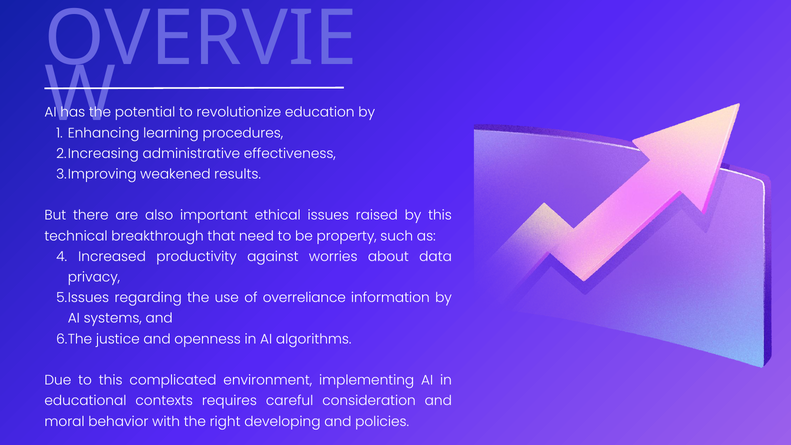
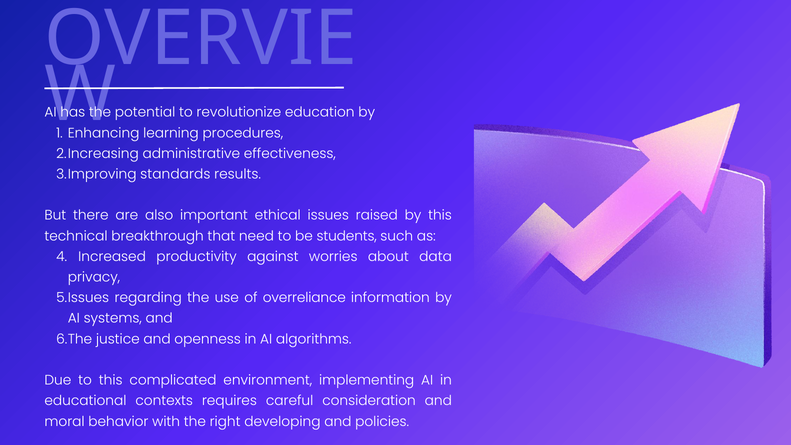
weakened: weakened -> standards (175, 174)
property: property -> students (347, 236)
